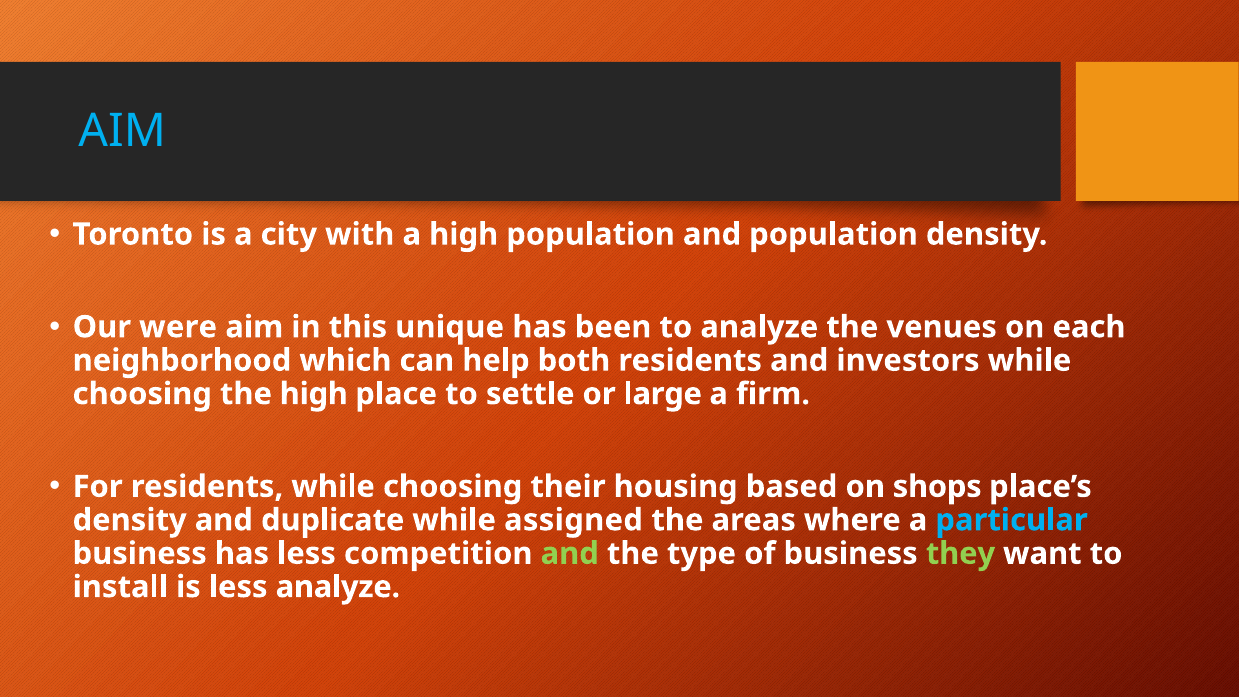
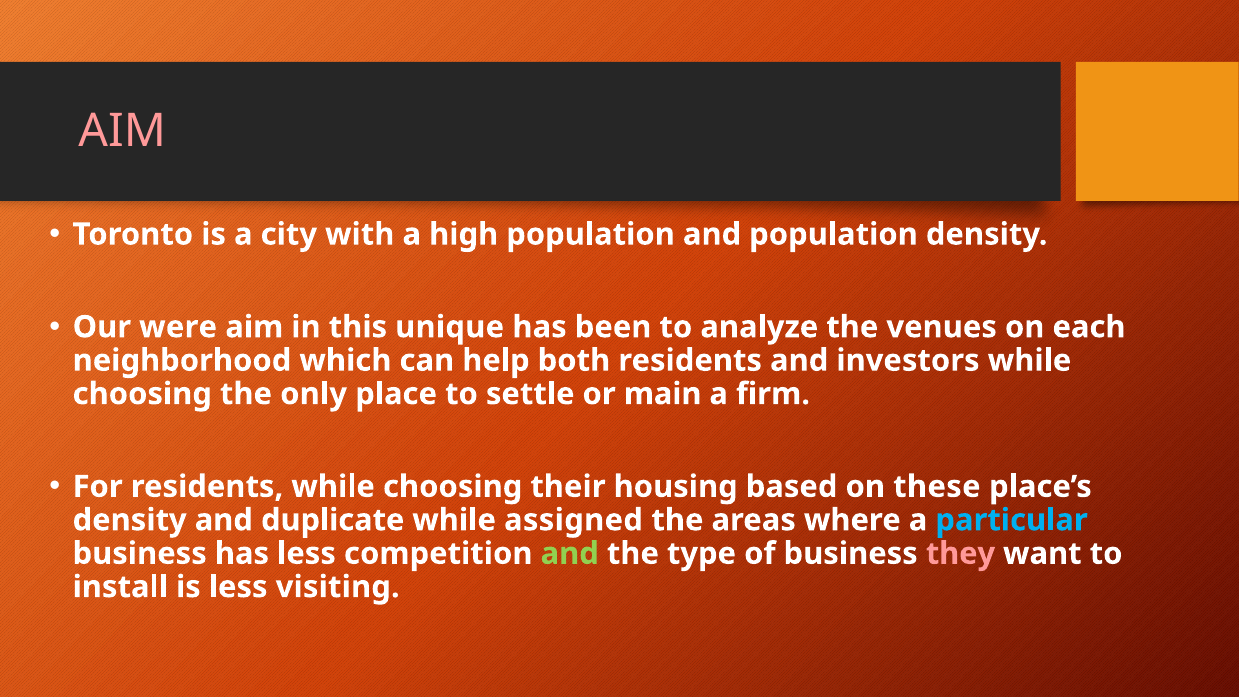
AIM colour: light blue -> pink (122, 131)
the high: high -> only (314, 394)
large: large -> main (663, 394)
shops: shops -> these (937, 487)
they colour: light green -> pink (960, 554)
less analyze: analyze -> visiting (338, 587)
